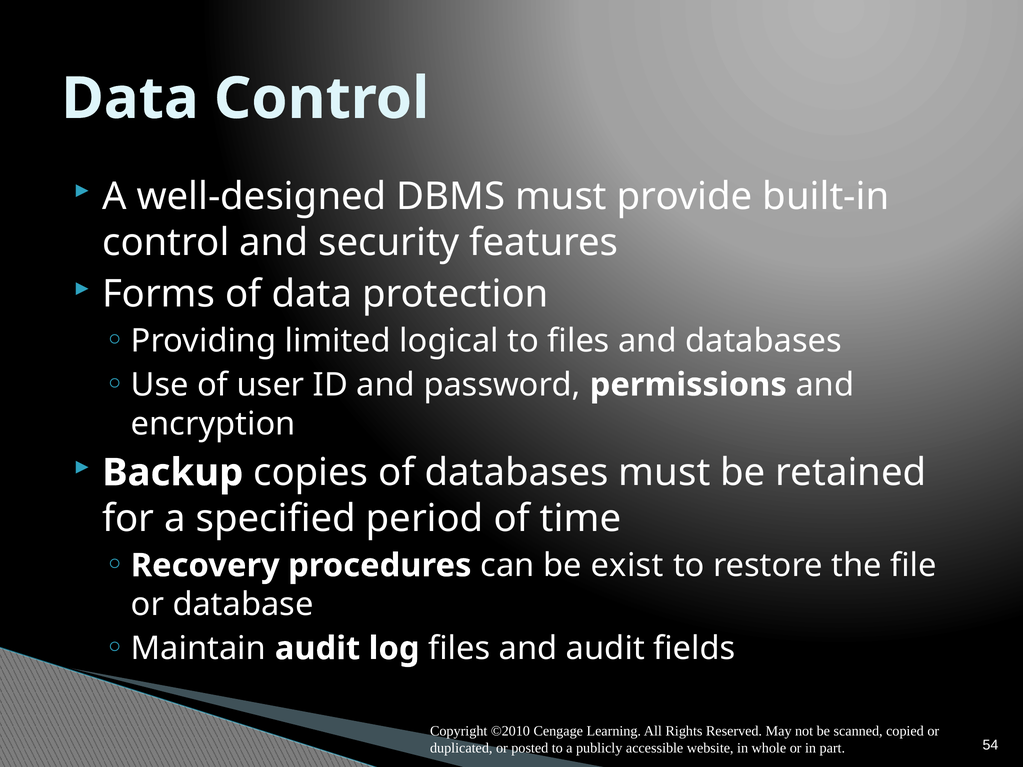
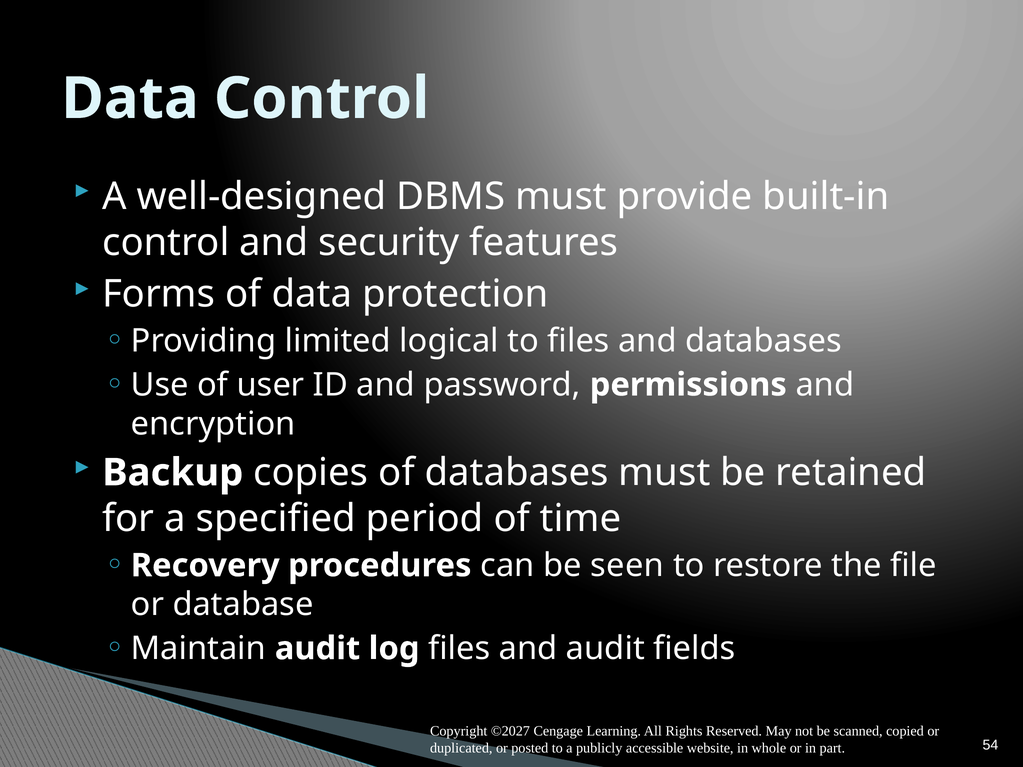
exist: exist -> seen (627, 566)
©2010: ©2010 -> ©2027 (510, 731)
